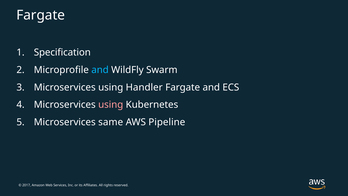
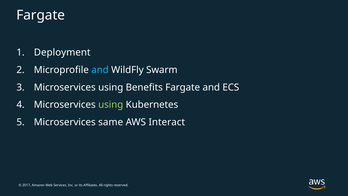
Specification: Specification -> Deployment (62, 52)
Handler: Handler -> Benefits (144, 87)
using colour: pink -> light green (111, 105)
Pipeline: Pipeline -> Interact (167, 122)
